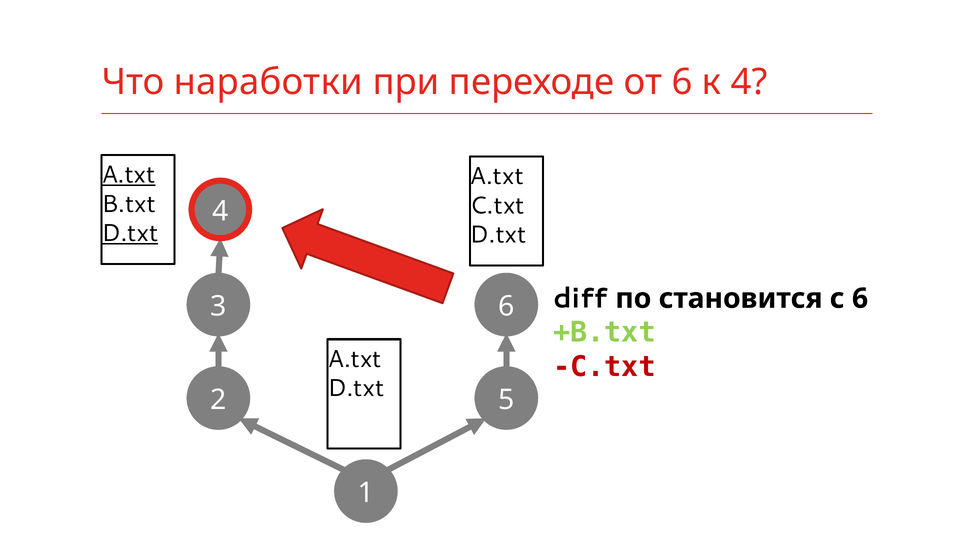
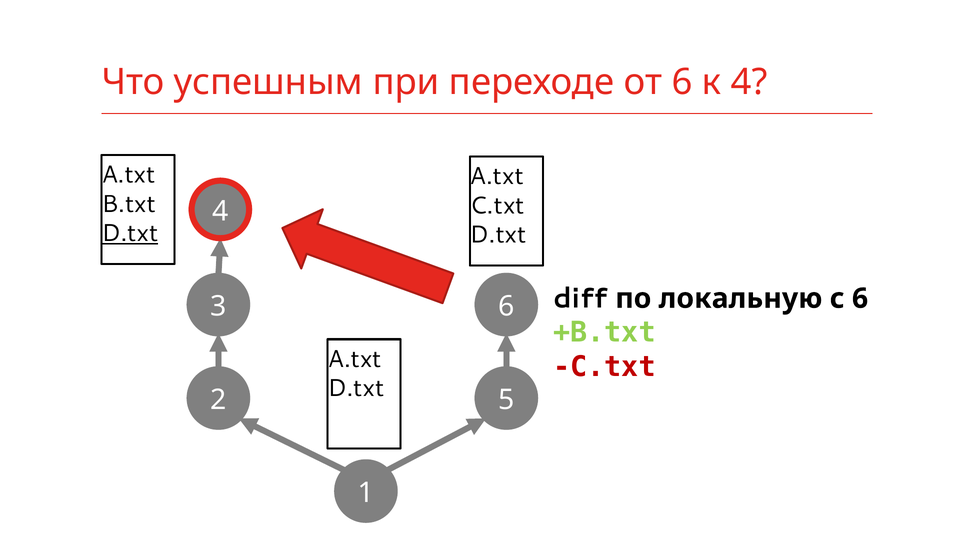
наработки: наработки -> успешным (268, 82)
A.txt underline: present -> none (129, 175)
становится: становится -> локальную (741, 298)
